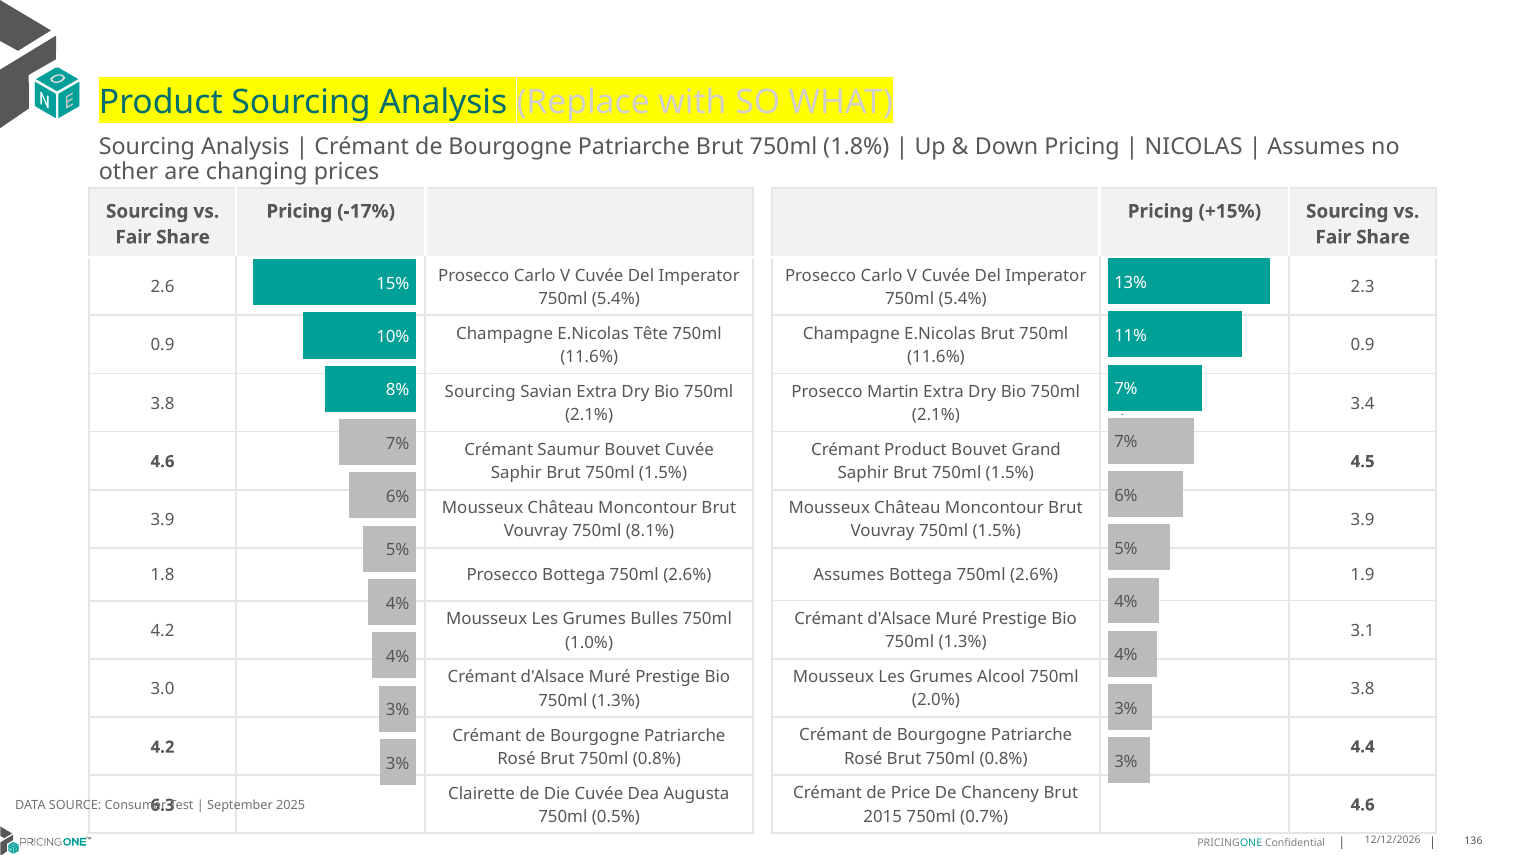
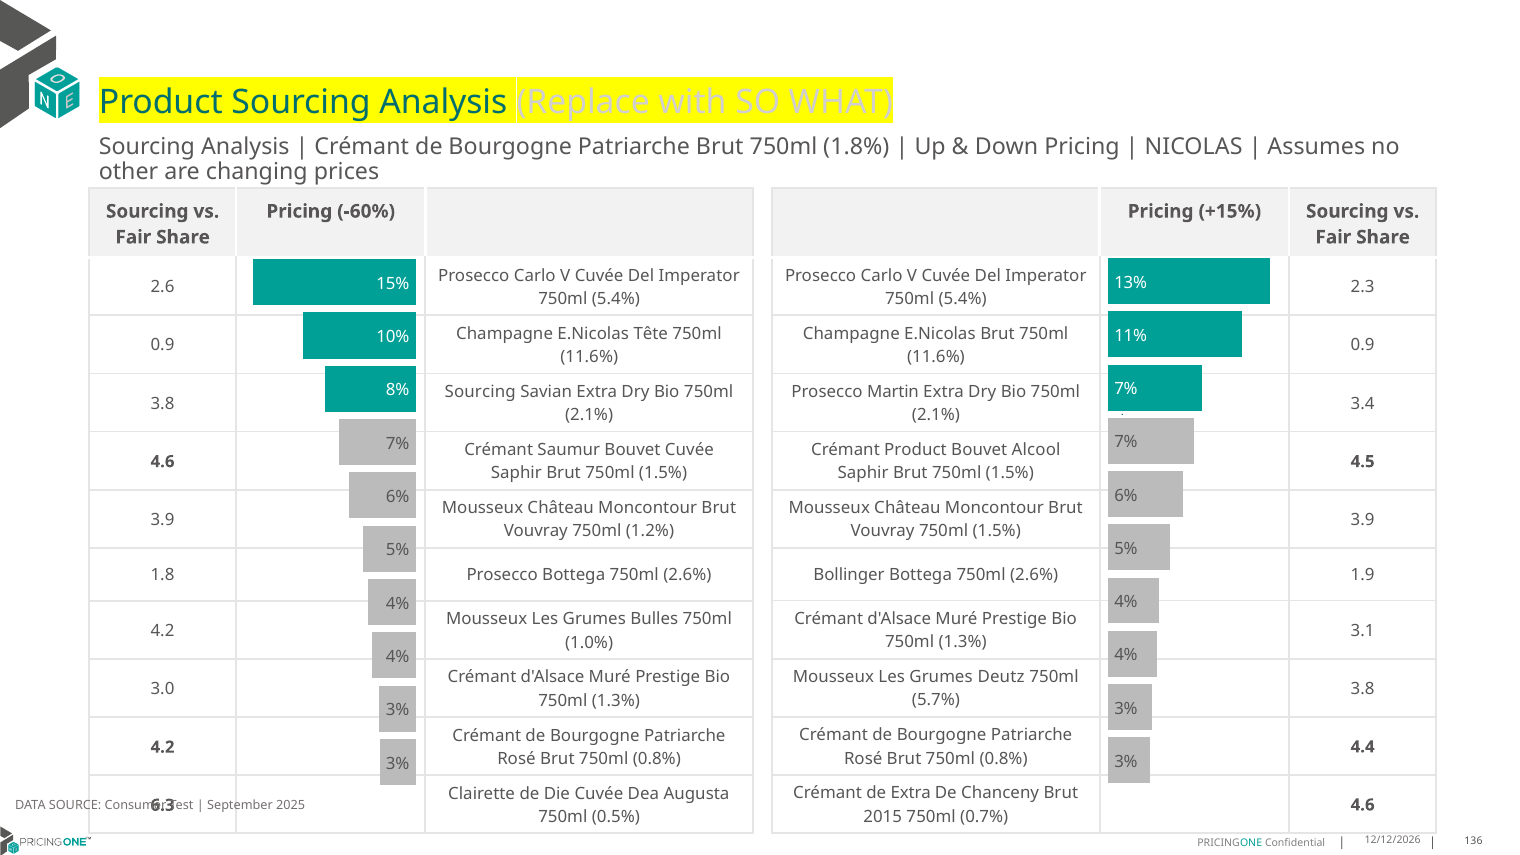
-17%: -17% -> -60% (366, 211)
Grand: Grand -> Alcool (1036, 450)
8.1%: 8.1% -> 1.2% (650, 531)
Assumes: Assumes -> Bollinger (849, 575)
Alcool: Alcool -> Deutz (1001, 677)
2.0%: 2.0% -> 5.7% (936, 700)
de Price: Price -> Extra (911, 793)
